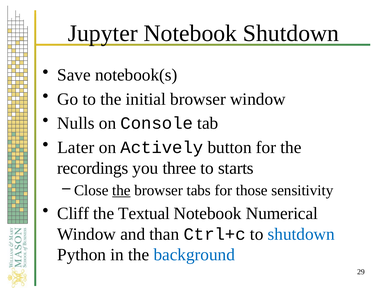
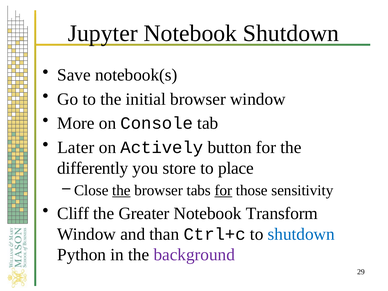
Nulls: Nulls -> More (76, 123)
recordings: recordings -> differently (93, 168)
three: three -> store (179, 168)
starts: starts -> place (236, 168)
for underline: none -> present (223, 190)
Textual: Textual -> Greater (144, 213)
Numerical: Numerical -> Transform (282, 213)
background colour: blue -> purple (194, 255)
